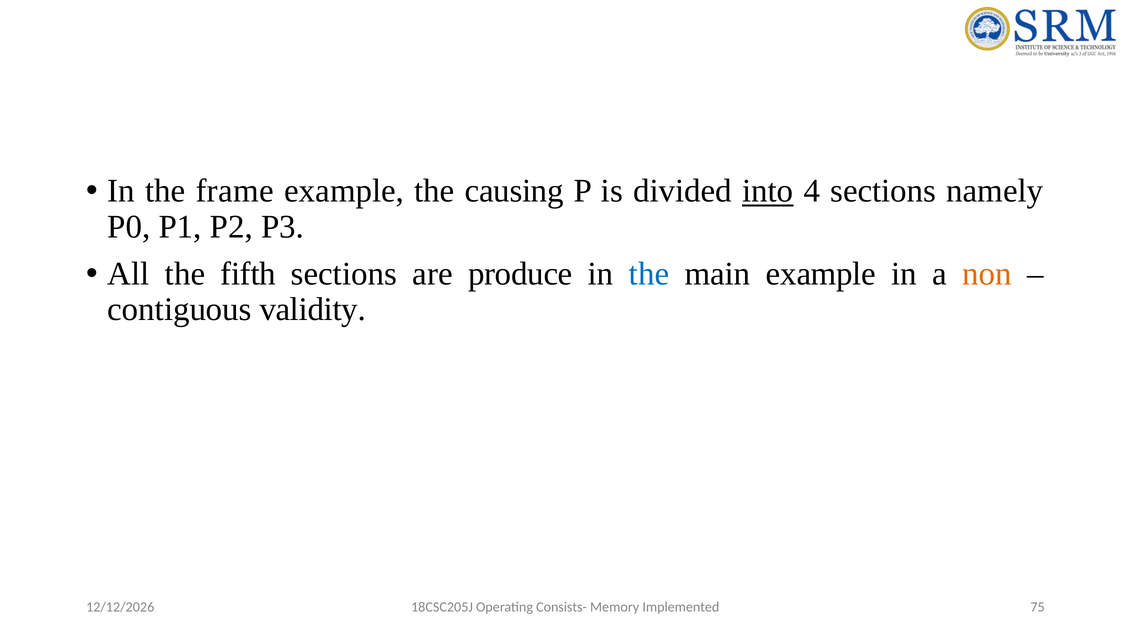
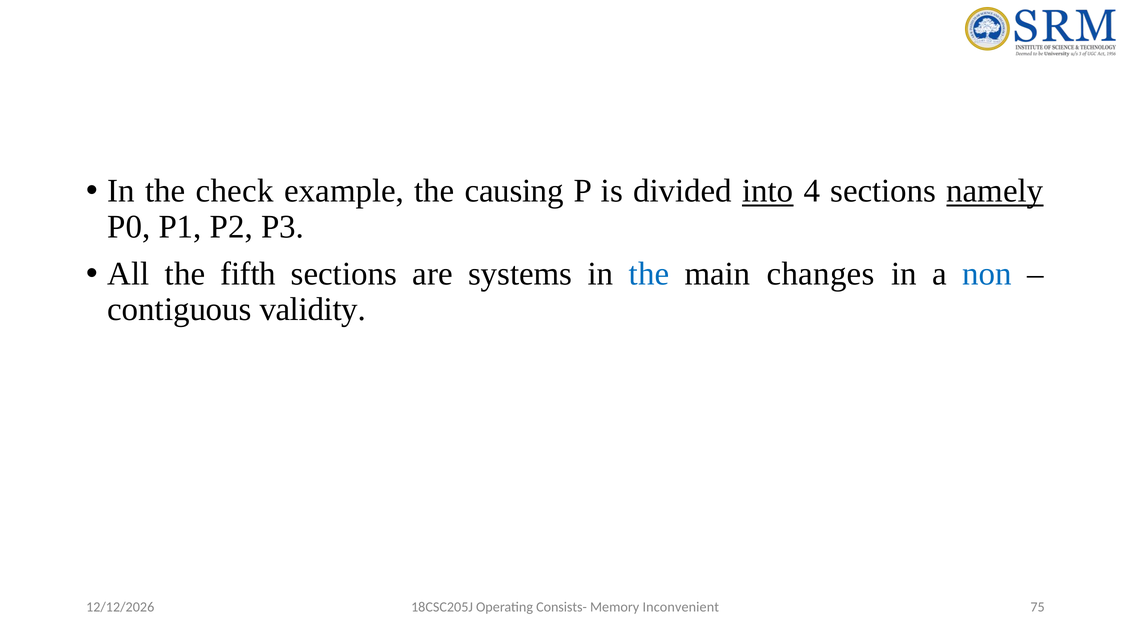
frame: frame -> check (235, 191)
namely underline: none -> present (995, 191)
produce: produce -> systems (520, 274)
main example: example -> changes (821, 274)
non colour: orange -> blue (987, 274)
Implemented: Implemented -> Inconvenient (681, 607)
